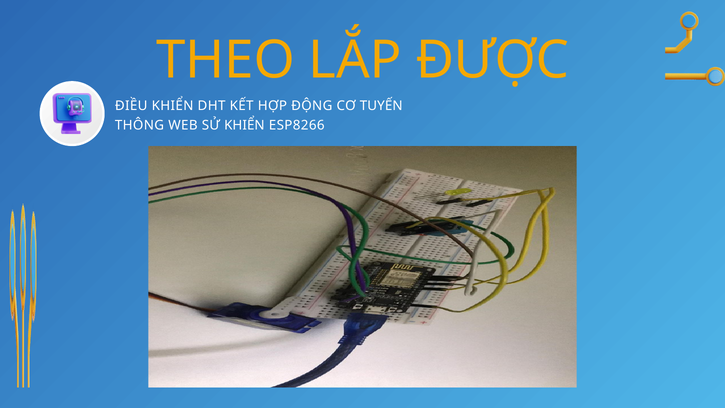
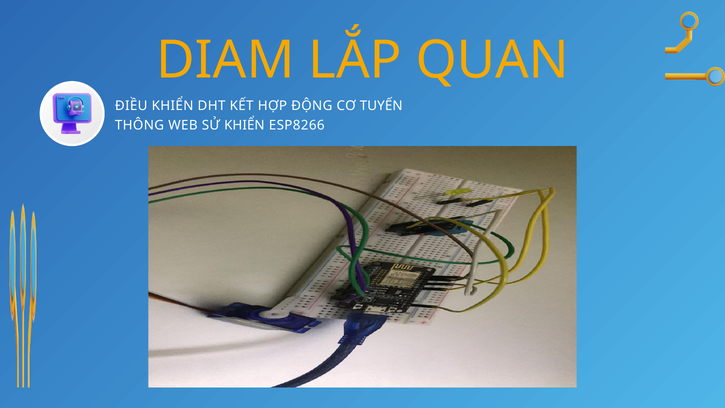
THEO: THEO -> DIAM (225, 60)
ĐƯỢC: ĐƯỢC -> QUAN (492, 60)
